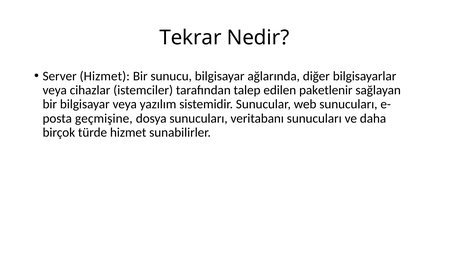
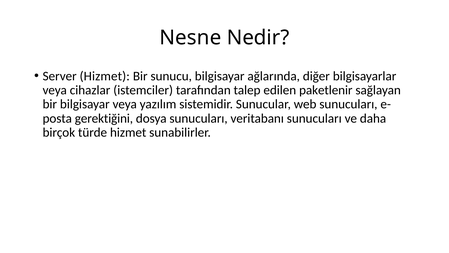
Tekrar: Tekrar -> Nesne (190, 38)
geçmişine: geçmişine -> gerektiğini (104, 118)
